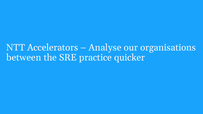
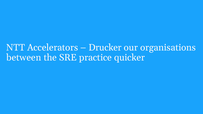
Analyse: Analyse -> Drucker (105, 48)
